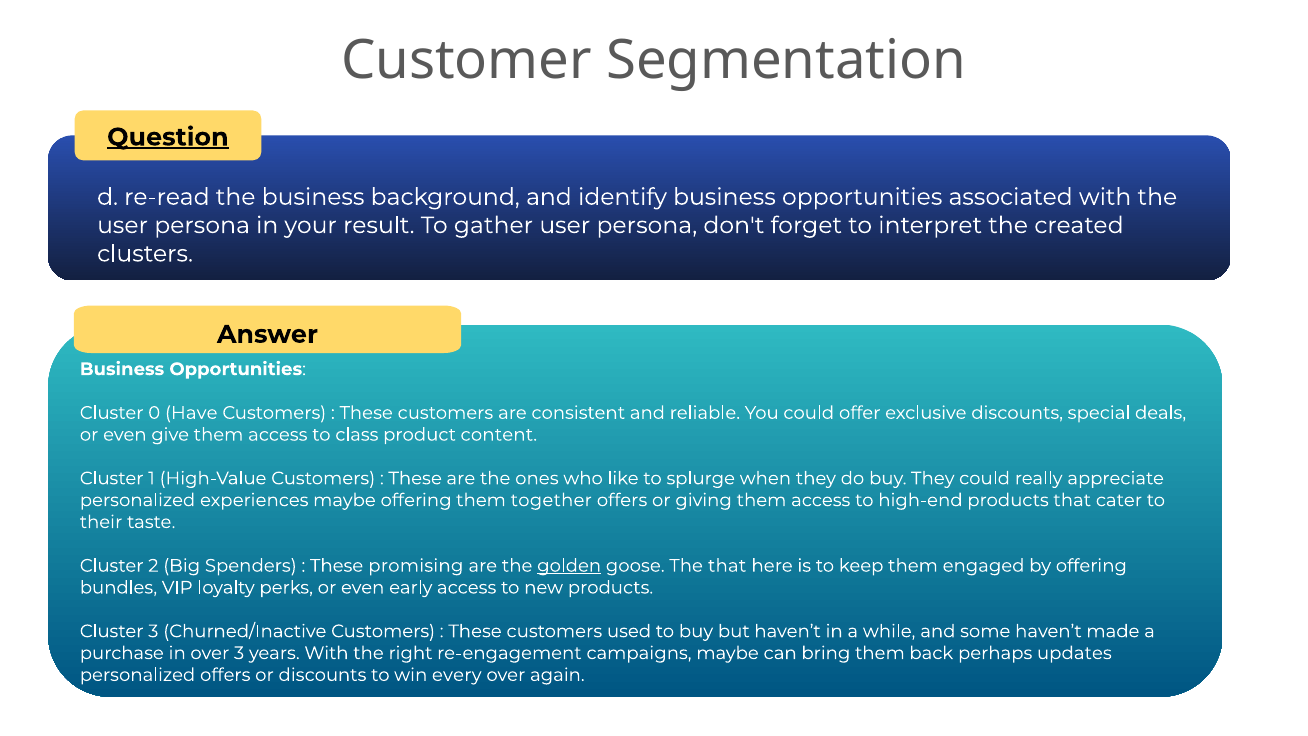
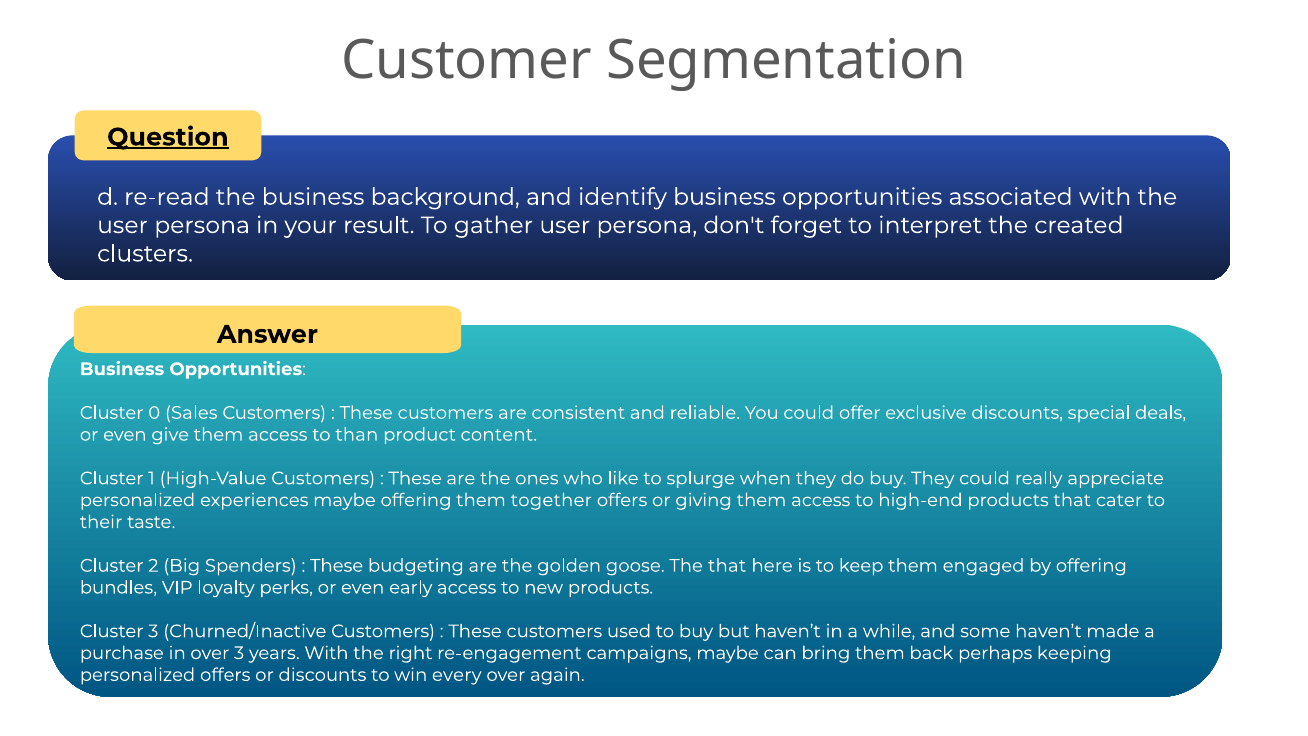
Have: Have -> Sales (191, 413)
class: class -> than (357, 435)
promising: promising -> budgeting (416, 566)
golden underline: present -> none (569, 566)
updates: updates -> keeping (1074, 653)
